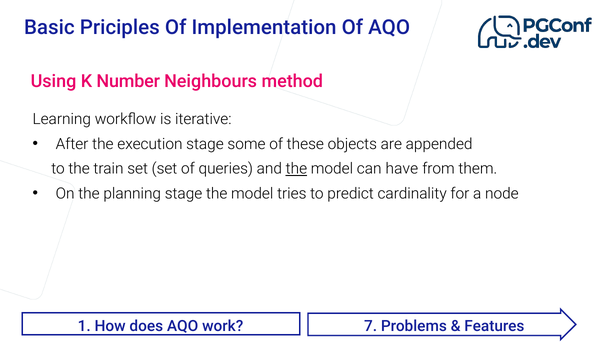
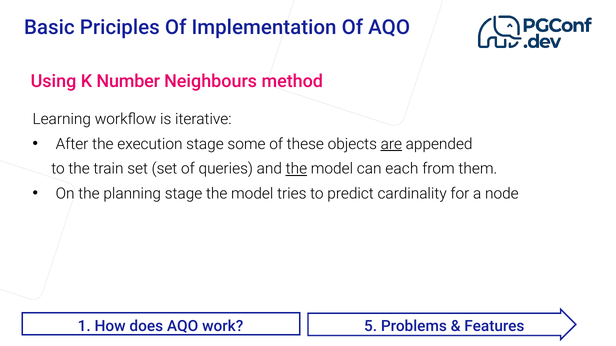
are underline: none -> present (391, 144)
have: have -> each (402, 169)
7: 7 -> 5 (371, 327)
